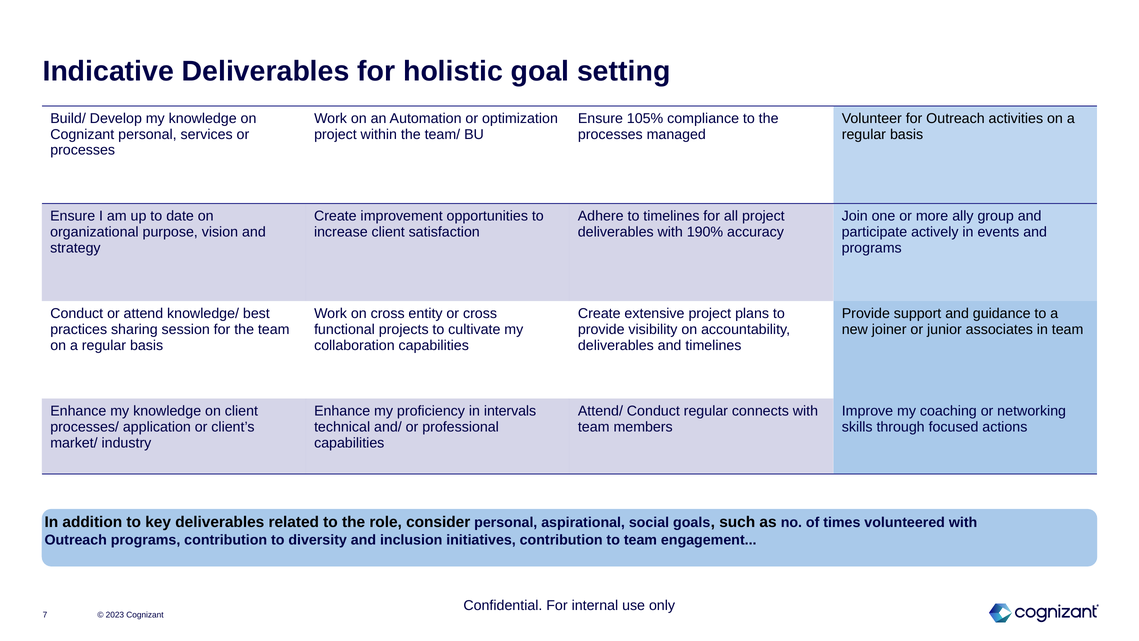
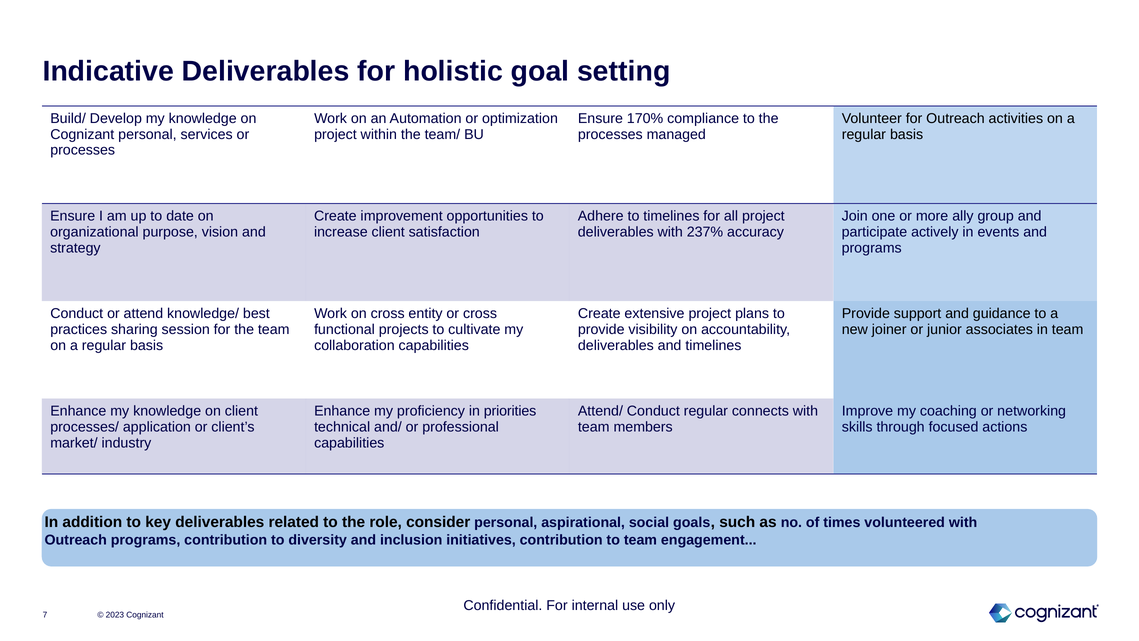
105%: 105% -> 170% (645, 118)
190%: 190% -> 237% (705, 232)
intervals: intervals -> priorities (510, 411)
